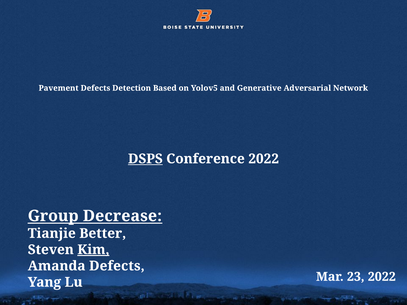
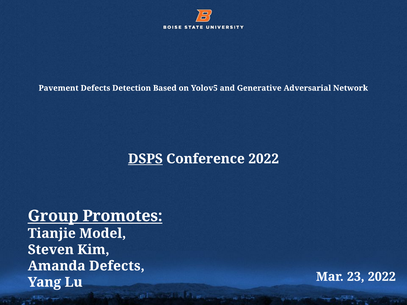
Decrease: Decrease -> Promotes (123, 216)
Better: Better -> Model (103, 234)
Kim underline: present -> none (93, 250)
